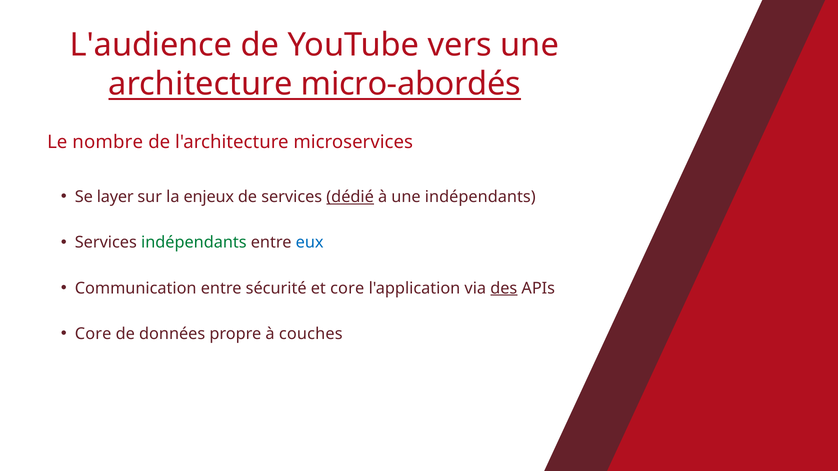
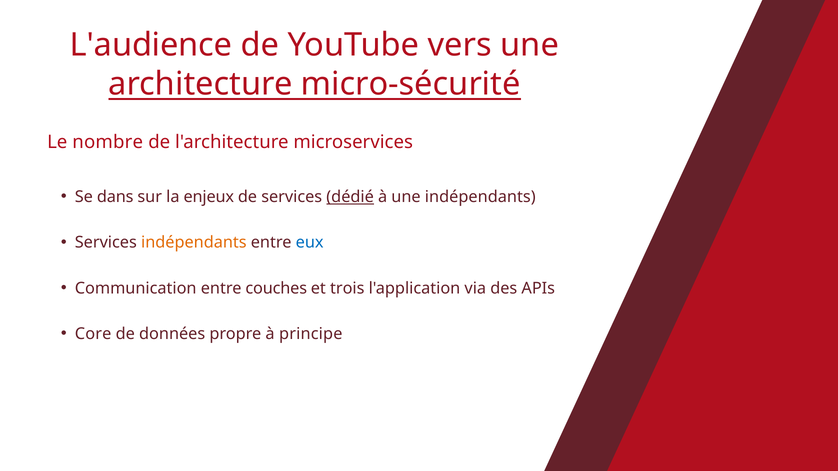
micro-abordés: micro-abordés -> micro-sécurité (411, 84)
layer: layer -> dans (115, 197)
indépendants colour: green -> orange (194, 243)
sécurité: sécurité -> couches (276, 288)
et core: core -> trois (347, 288)
des underline: present -> none (504, 288)
couches: couches -> principe (311, 334)
